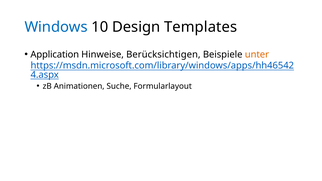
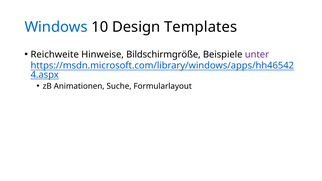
Application: Application -> Reichweite (55, 54)
Berücksichtigen: Berücksichtigen -> Bildschirmgröße (163, 54)
unter colour: orange -> purple (257, 54)
